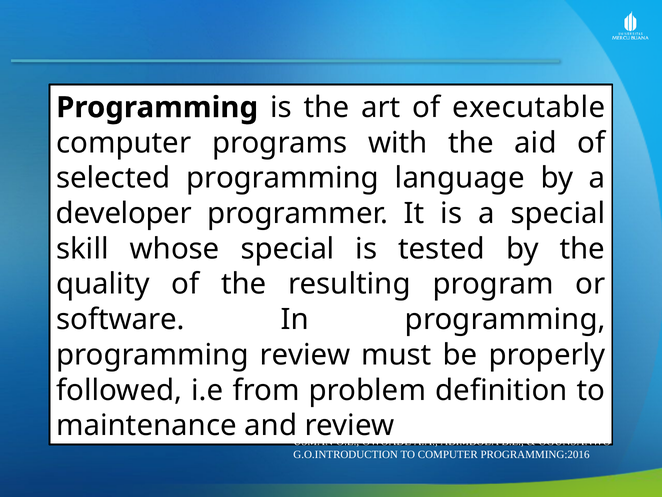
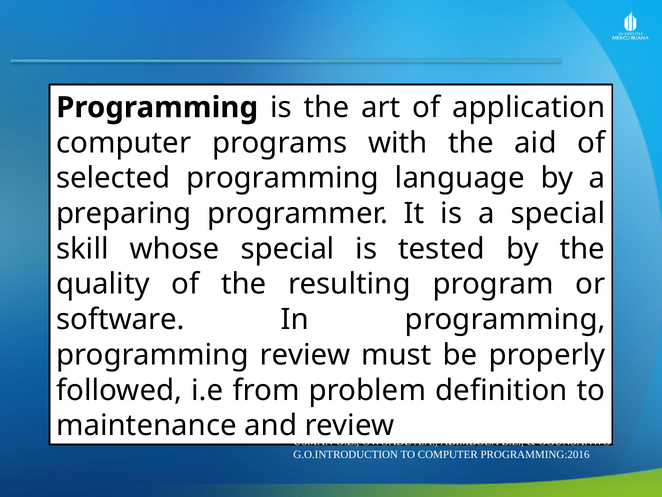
executable: executable -> application (529, 107)
developer: developer -> preparing (124, 213)
